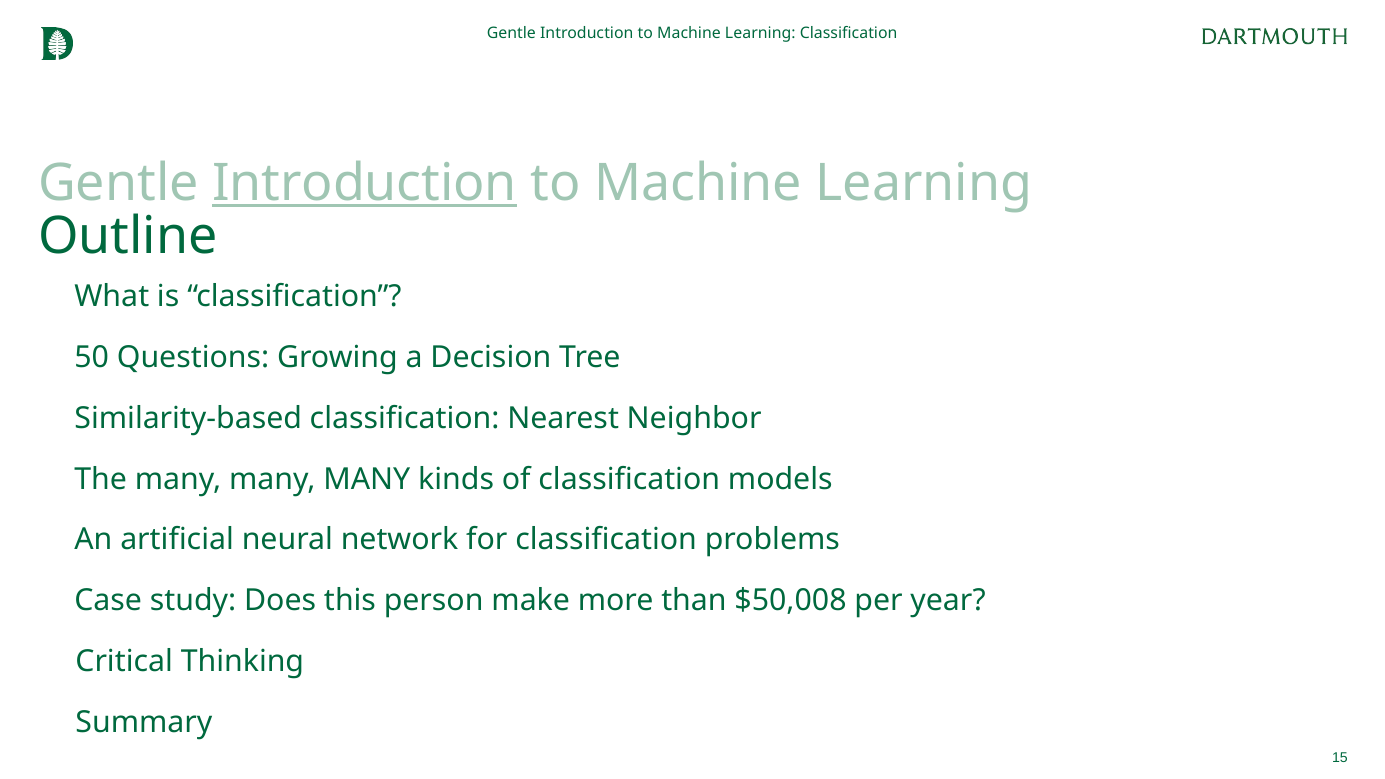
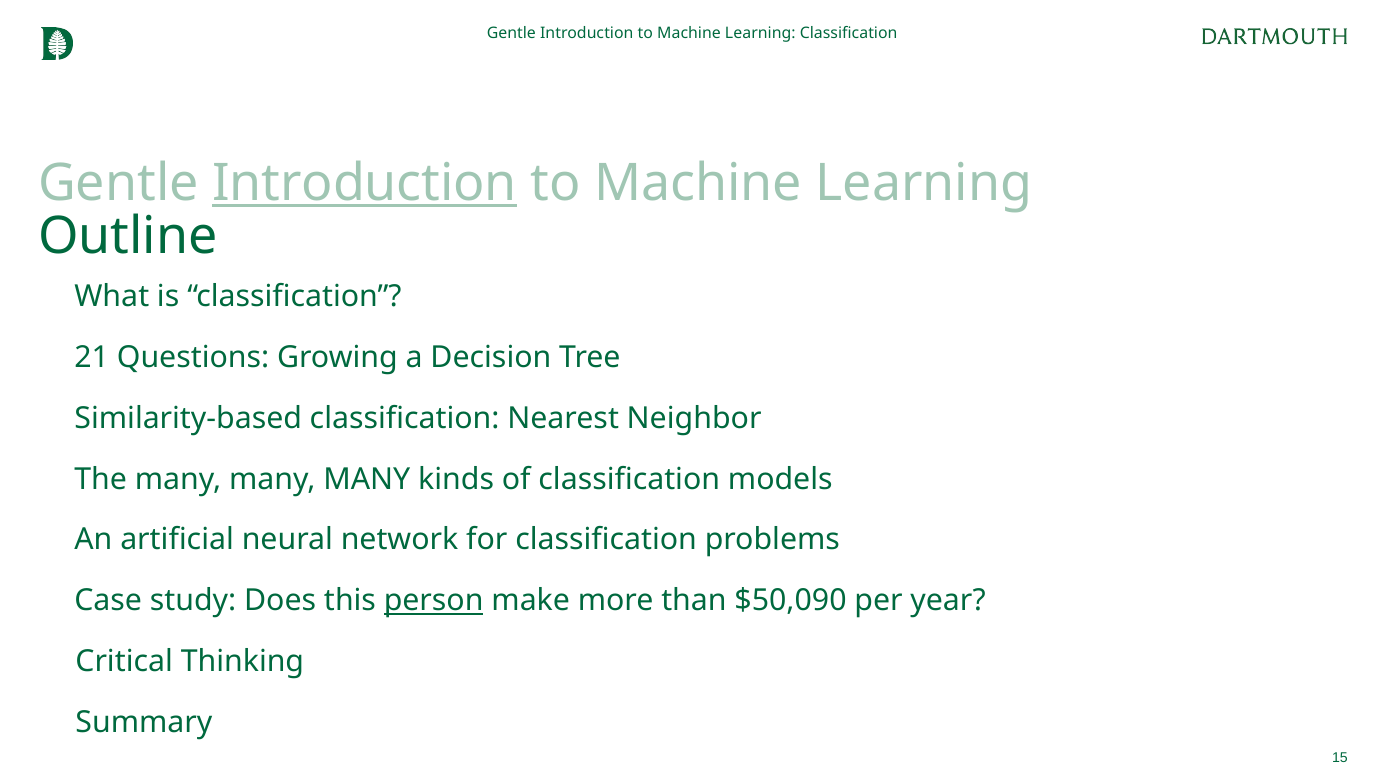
50: 50 -> 21 (92, 357)
person underline: none -> present (434, 601)
$50,008: $50,008 -> $50,090 (791, 601)
